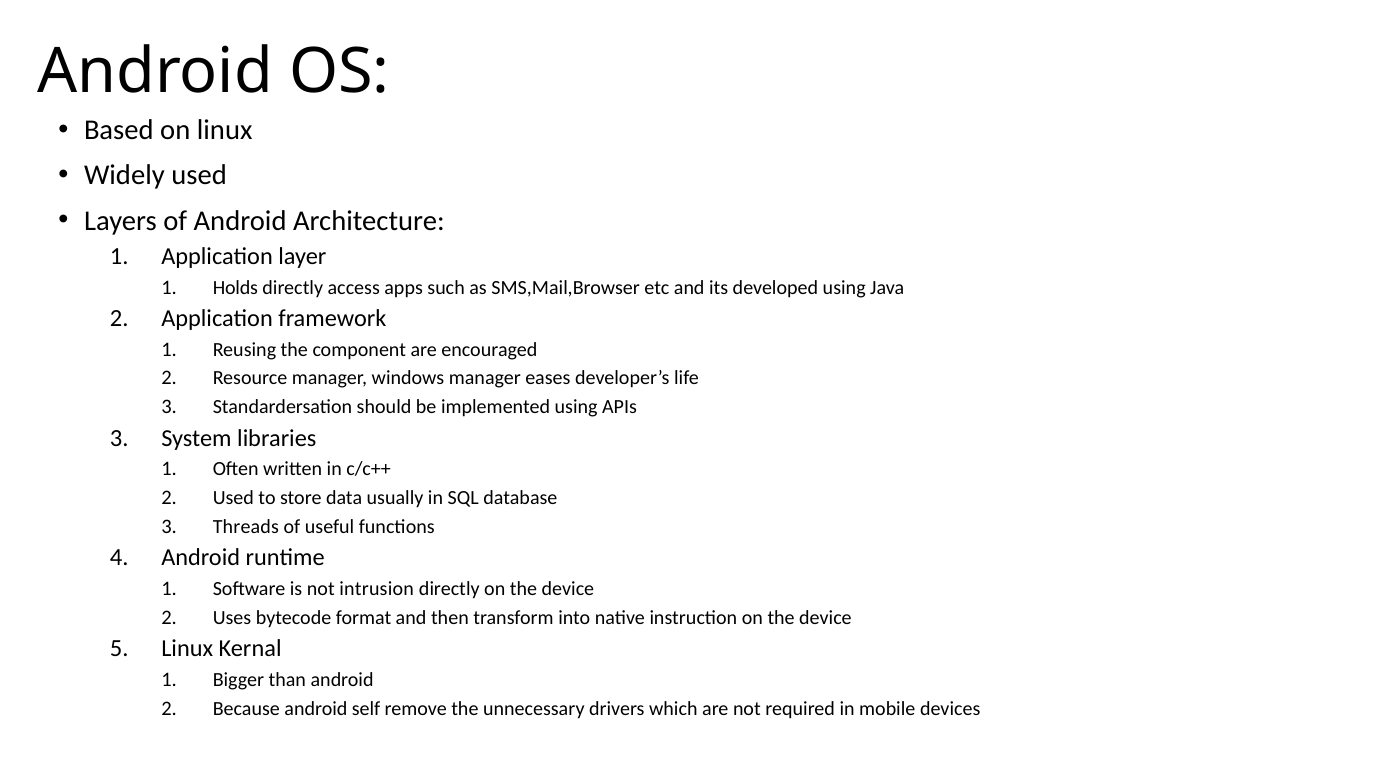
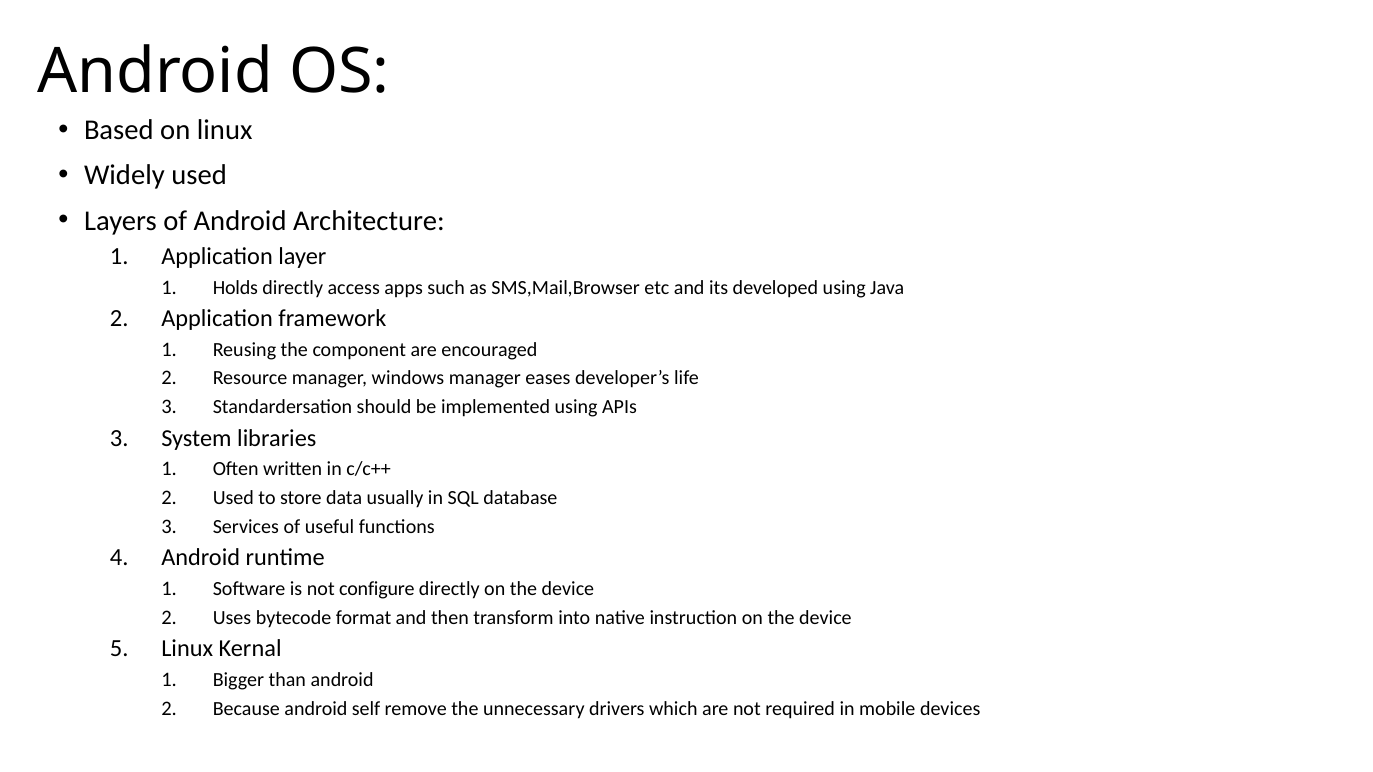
Threads: Threads -> Services (246, 527)
intrusion: intrusion -> configure (377, 589)
